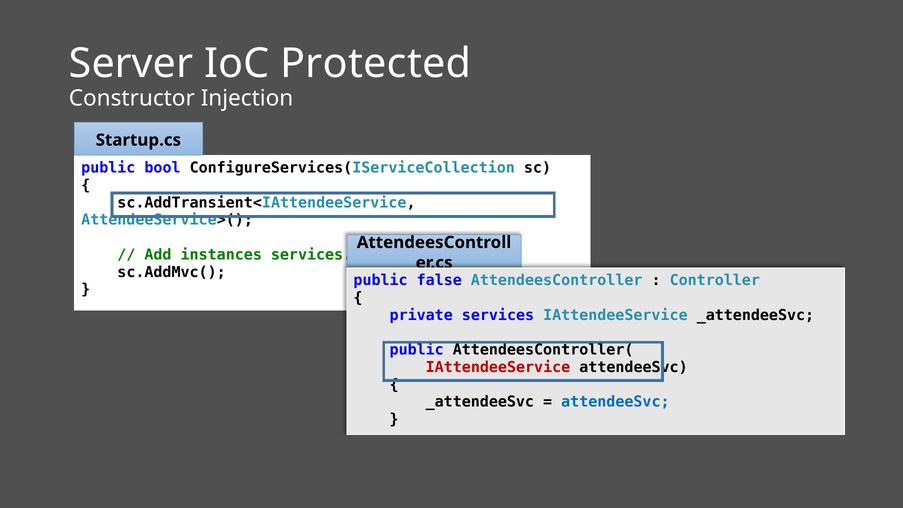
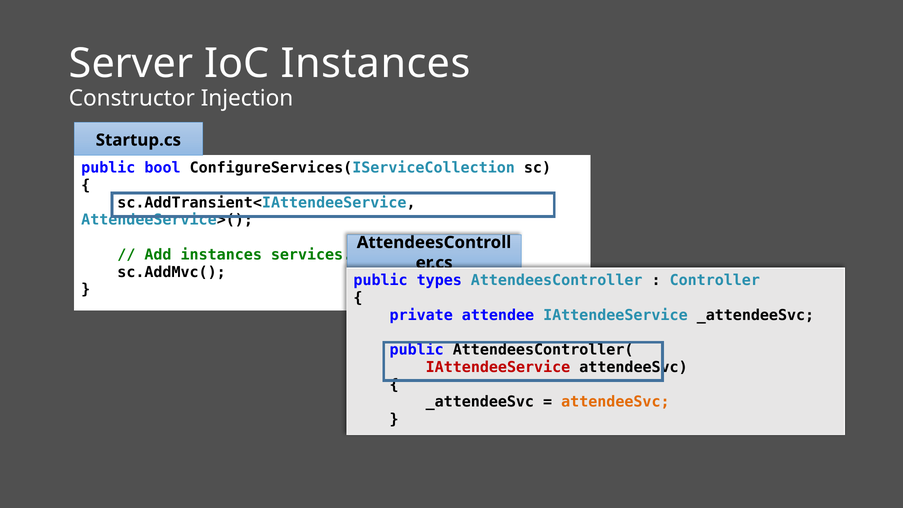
IoC Protected: Protected -> Instances (376, 64)
false: false -> types (439, 280)
private services: services -> attendee (498, 315)
attendeeSvc colour: blue -> orange (615, 402)
